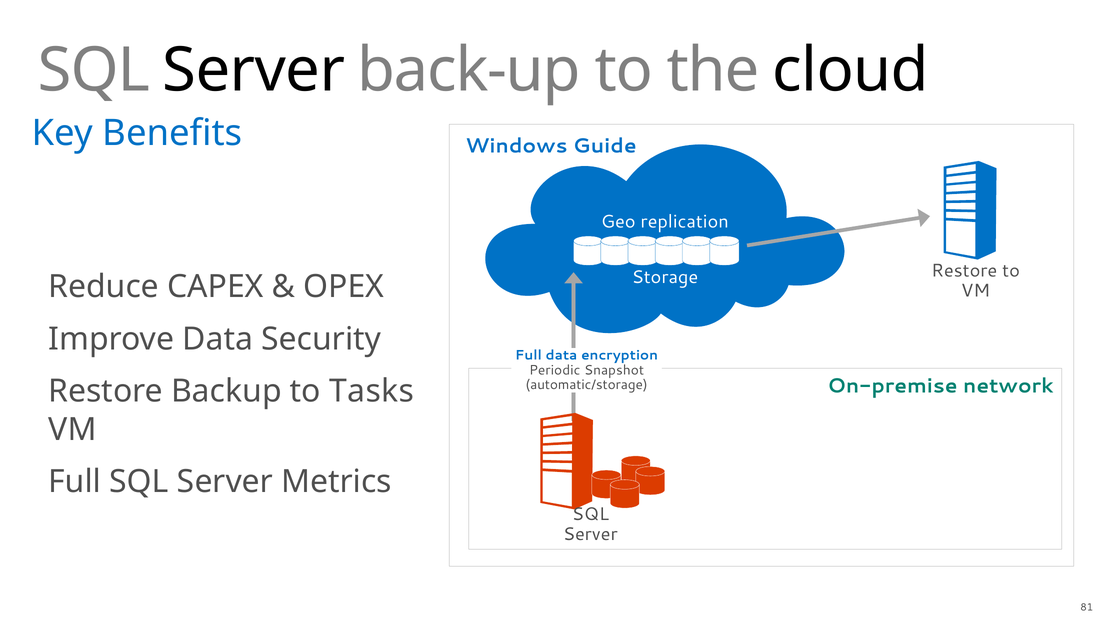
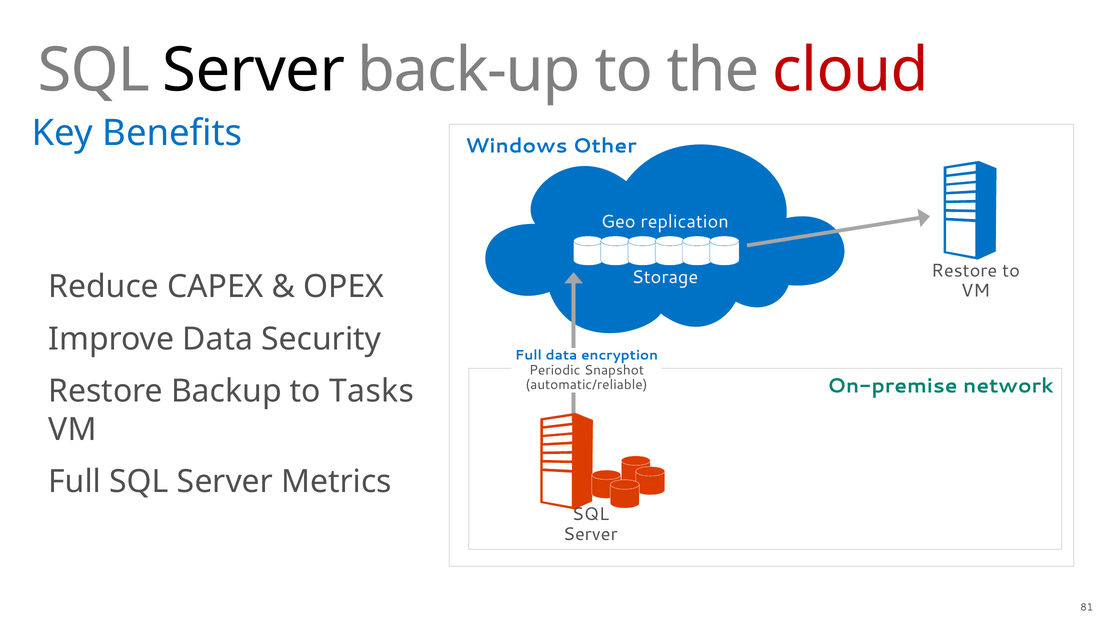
cloud colour: black -> red (851, 70)
Guide: Guide -> Other (605, 146)
automatic/storage: automatic/storage -> automatic/reliable (586, 385)
